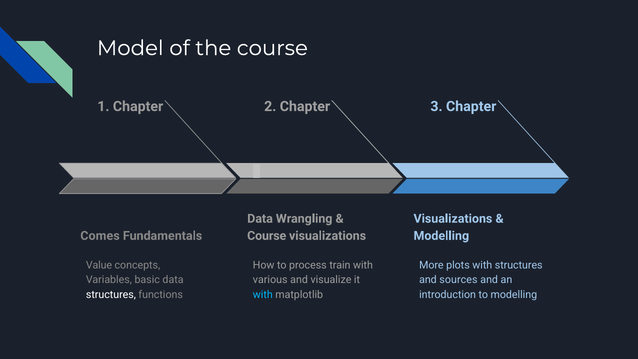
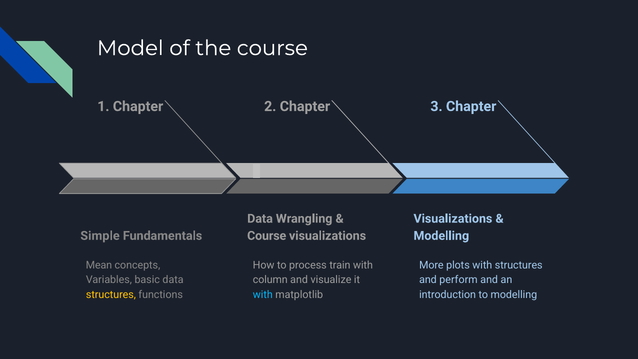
Comes: Comes -> Simple (100, 236)
Value: Value -> Mean (99, 265)
various: various -> column (270, 280)
sources: sources -> perform (458, 280)
structures colour: white -> yellow (111, 294)
